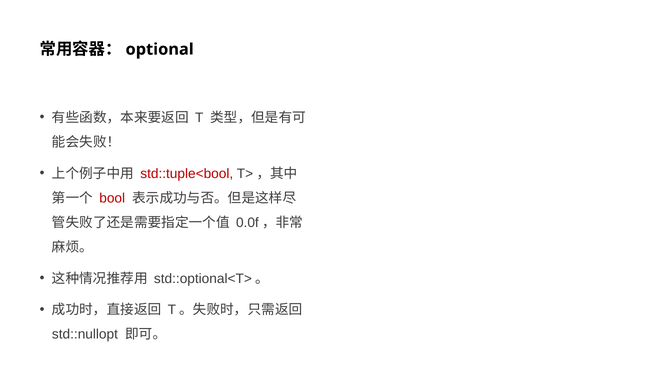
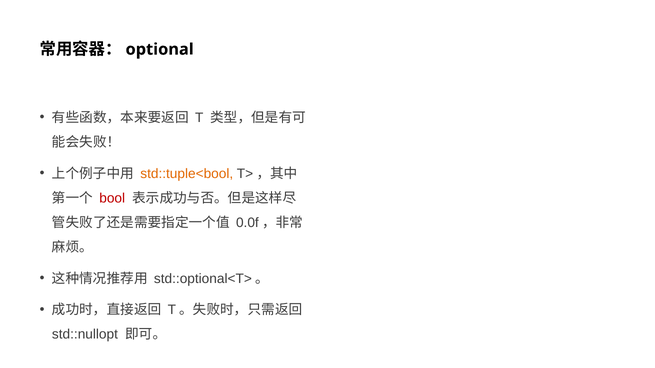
std::tuple<bool colour: red -> orange (187, 174)
